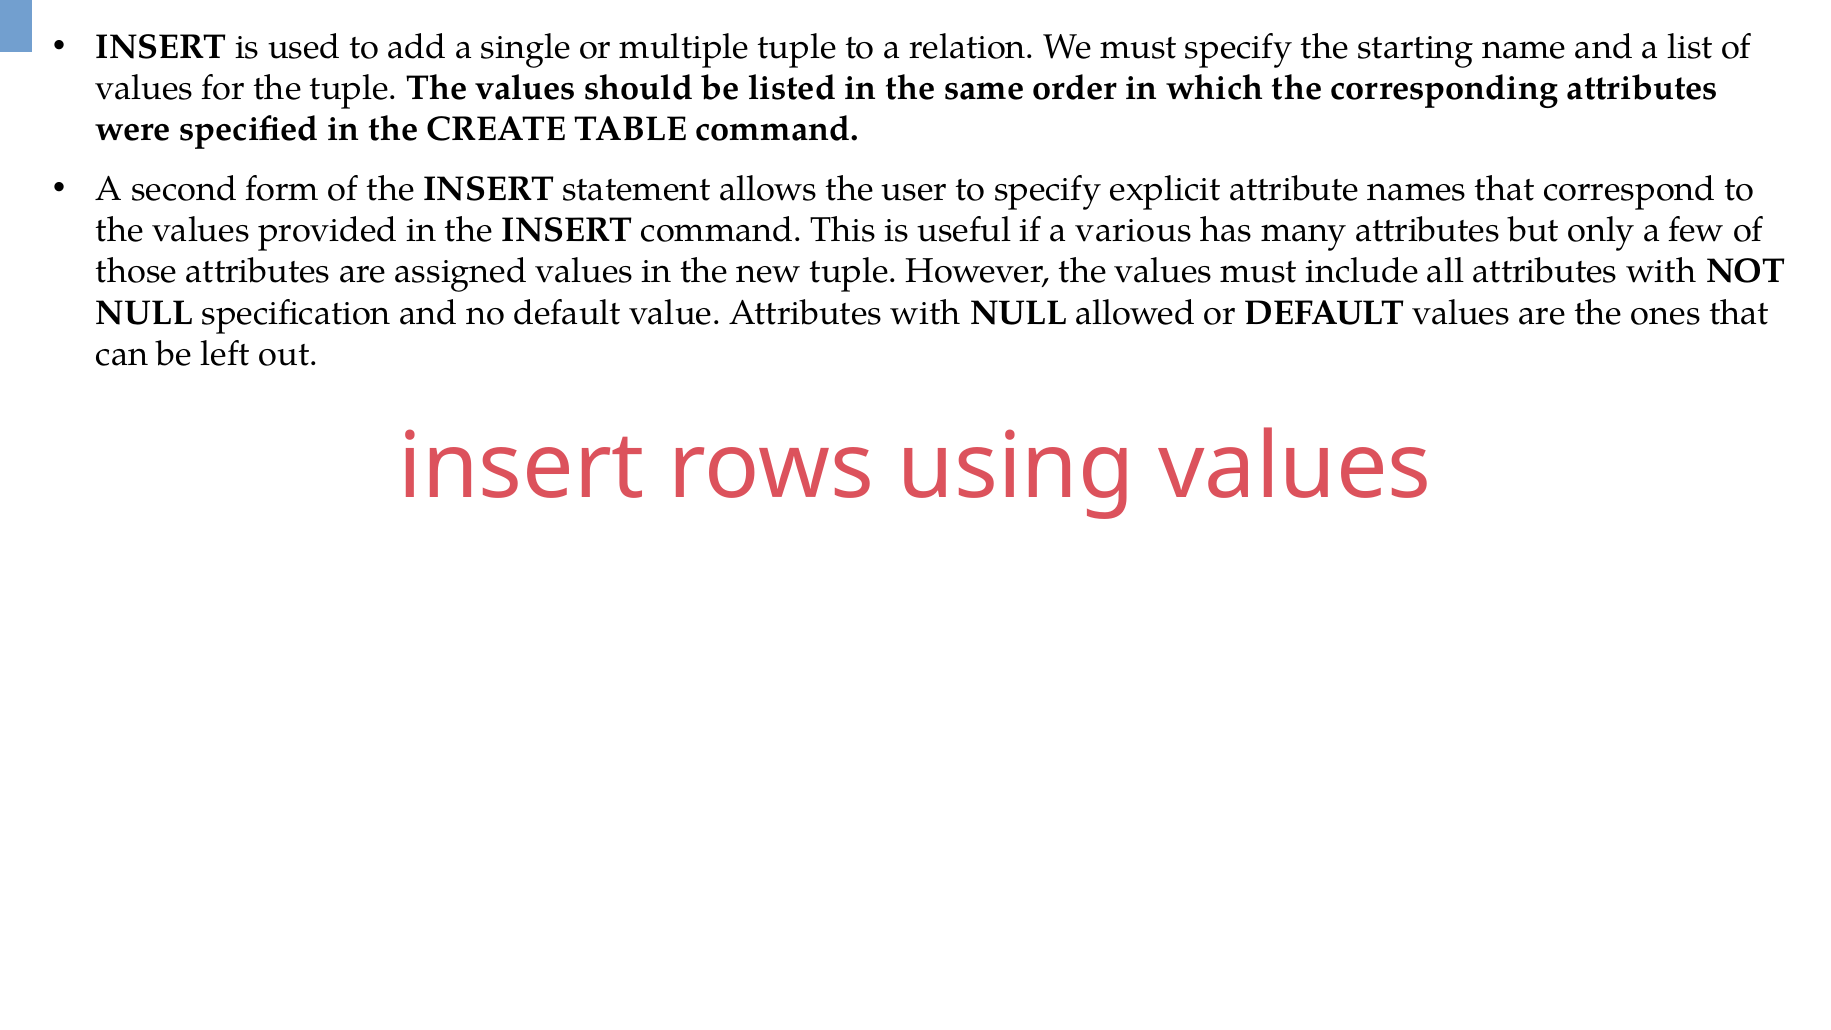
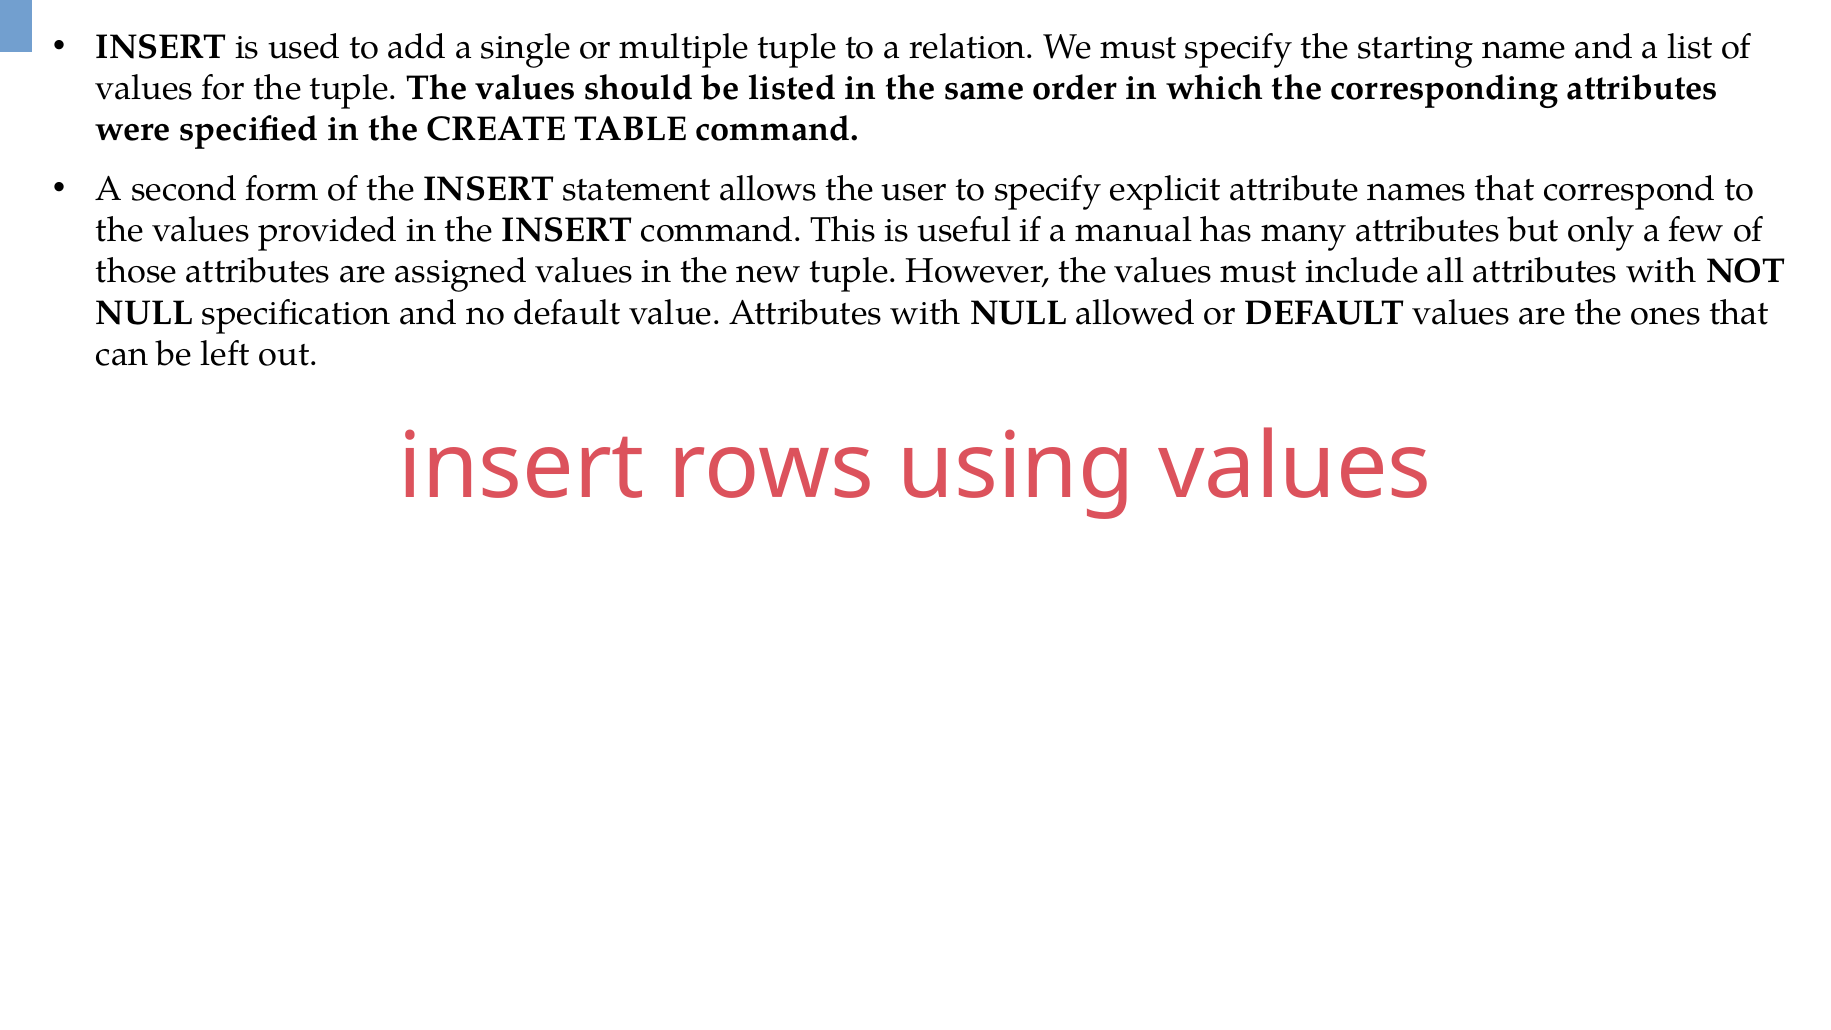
various: various -> manual (1134, 230)
